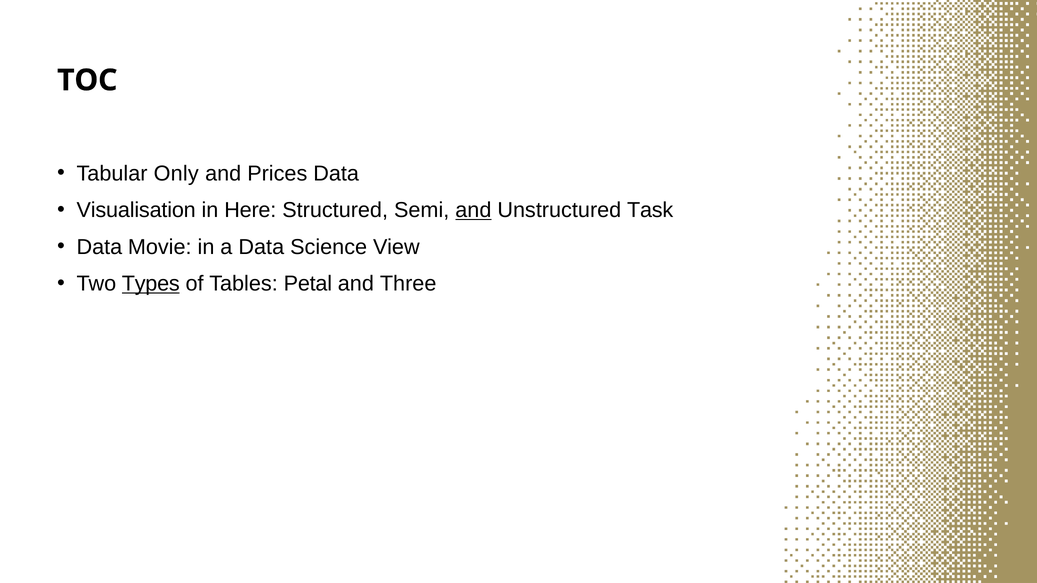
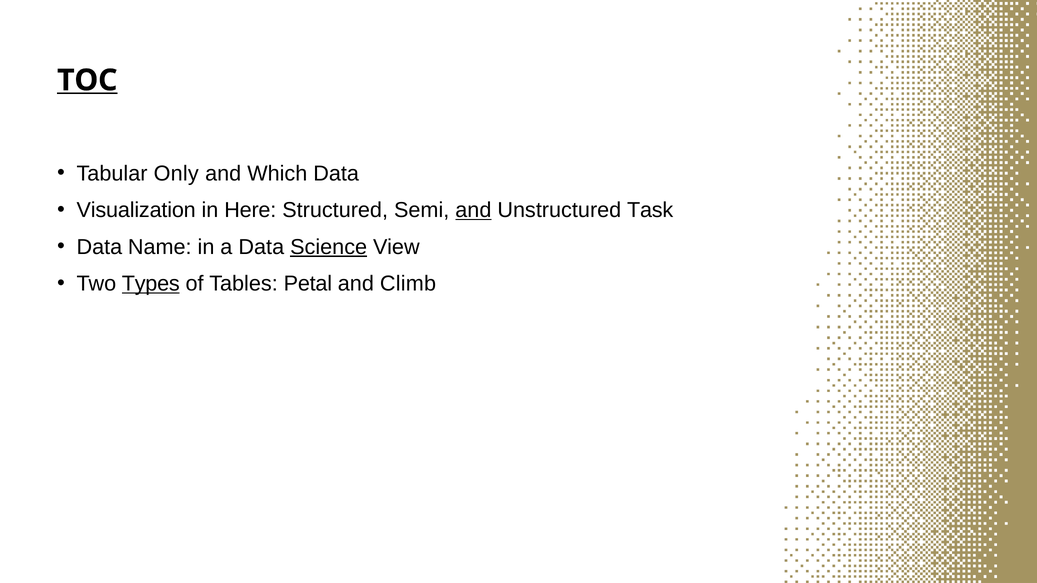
TOC underline: none -> present (87, 80)
Prices: Prices -> Which (277, 174)
Visualisation: Visualisation -> Visualization (136, 210)
Movie: Movie -> Name (160, 247)
Science underline: none -> present (329, 247)
Three: Three -> Climb (408, 284)
